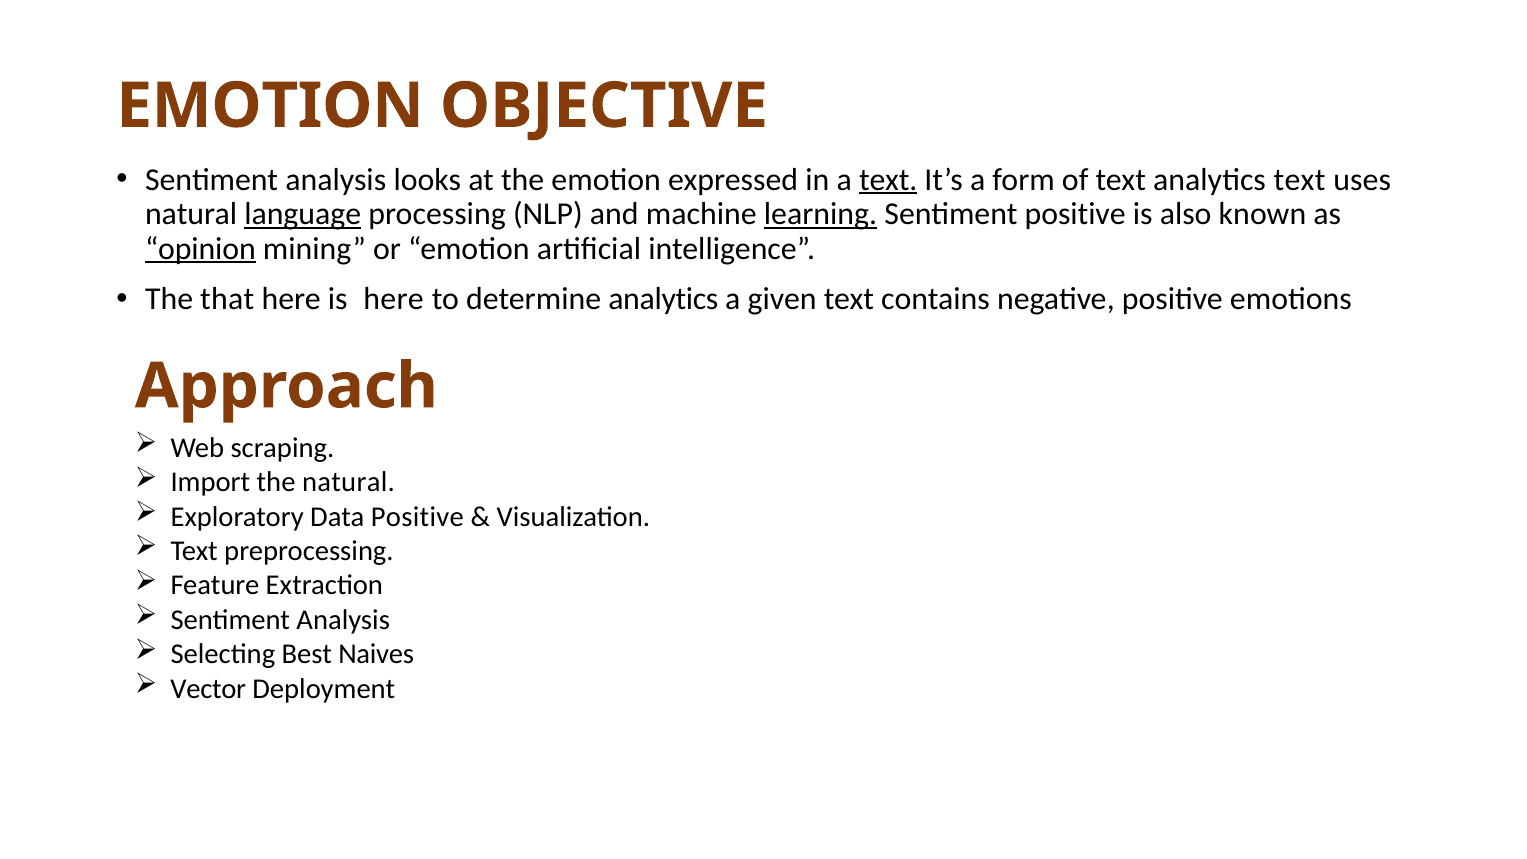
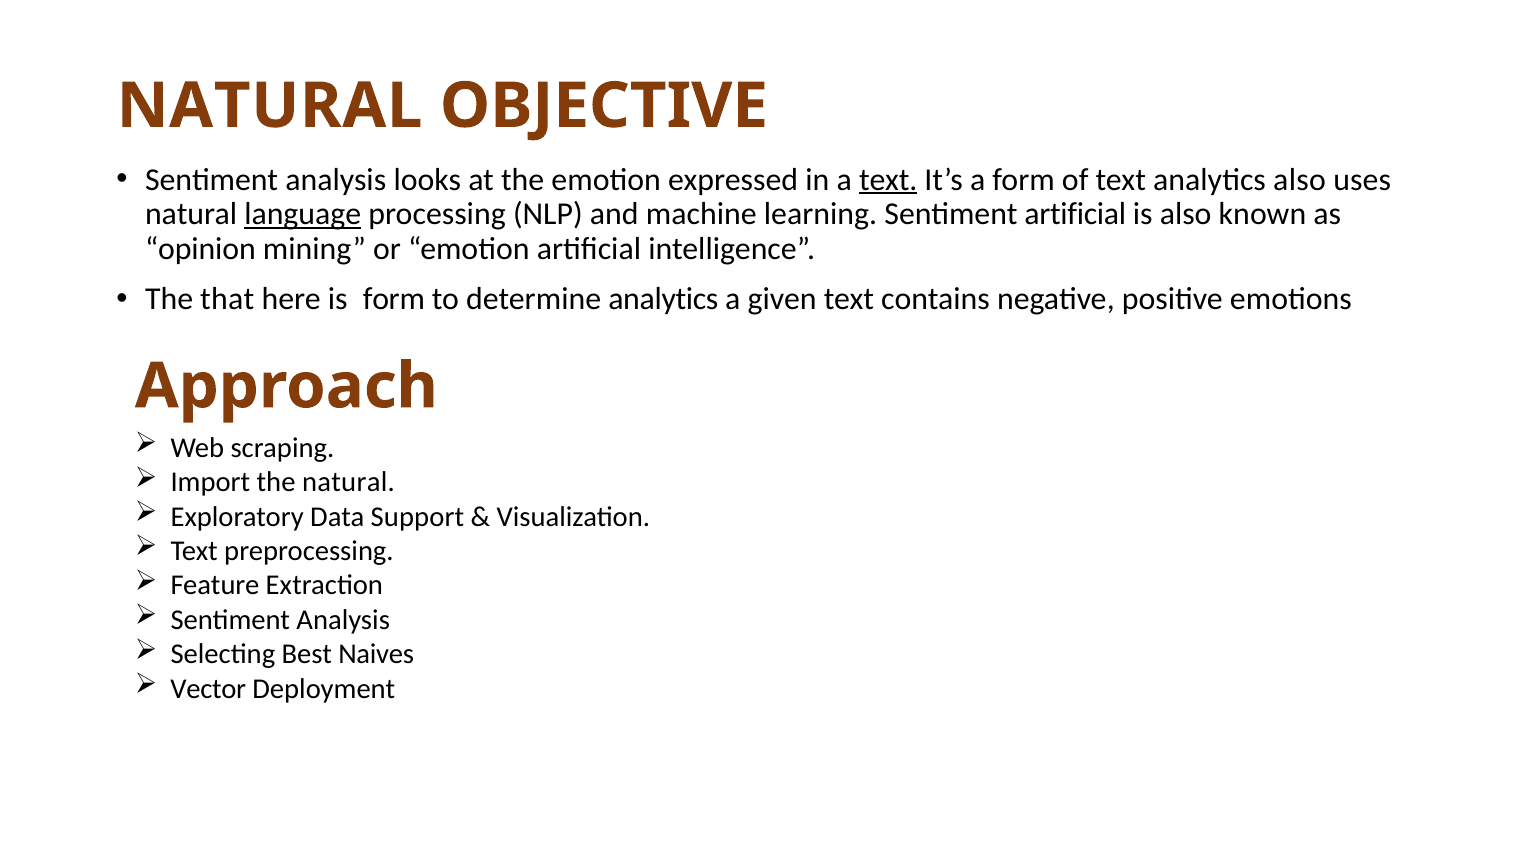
EMOTION: EMOTION -> NATURAL (270, 106)
analytics text: text -> also (1300, 180)
learning underline: present -> none (821, 214)
Sentiment positive: positive -> artificial (1075, 214)
opinion underline: present -> none (200, 249)
is here: here -> form (394, 299)
Data Positive: Positive -> Support (417, 517)
